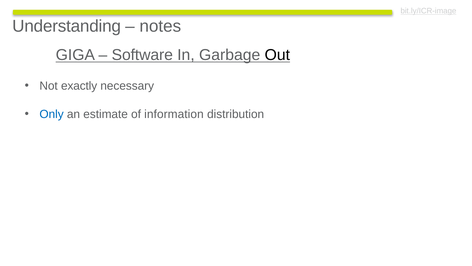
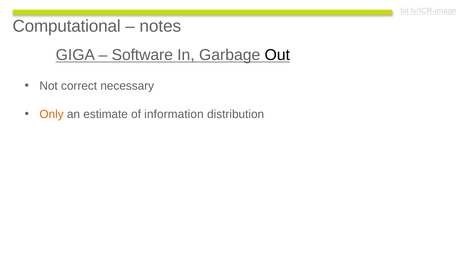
Understanding: Understanding -> Computational (67, 26)
exactly: exactly -> correct (79, 86)
Only colour: blue -> orange (52, 114)
